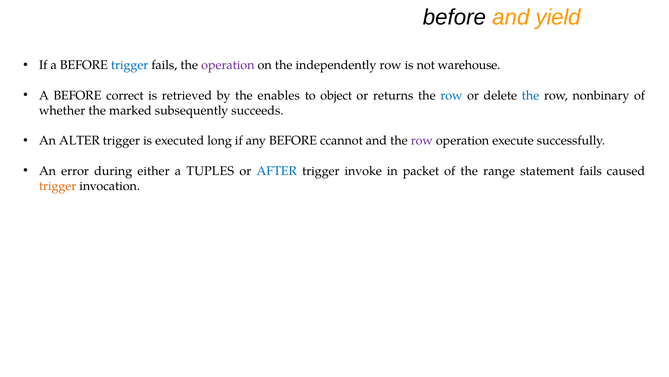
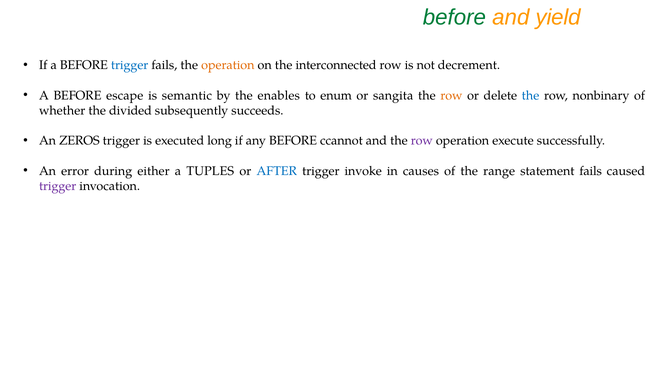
before colour: black -> green (454, 17)
operation colour: purple -> orange (228, 65)
independently: independently -> interconnected (336, 65)
warehouse: warehouse -> decrement (469, 65)
correct: correct -> escape (125, 95)
retrieved: retrieved -> semantic (187, 95)
object: object -> enum (336, 95)
returns: returns -> sangita (393, 95)
row colour: blue -> orange (451, 95)
marked: marked -> divided (130, 110)
ALTER: ALTER -> ZEROS (79, 140)
packet: packet -> causes (421, 171)
trigger colour: orange -> purple (58, 186)
